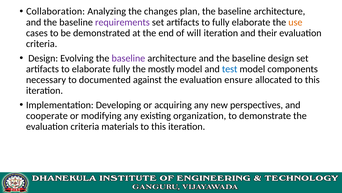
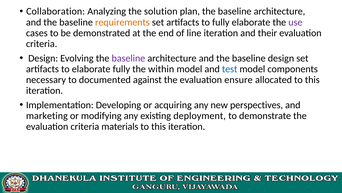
changes: changes -> solution (161, 11)
requirements colour: purple -> orange (122, 22)
use colour: orange -> purple (295, 22)
will: will -> line (194, 33)
mostly: mostly -> within (161, 69)
cooperate: cooperate -> marketing (47, 116)
organization: organization -> deployment (200, 116)
